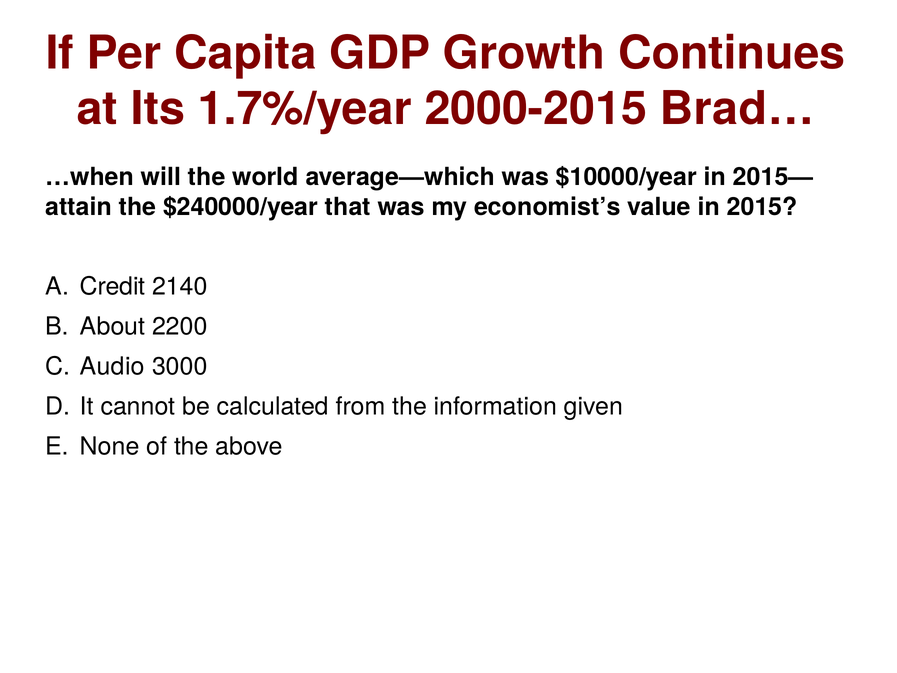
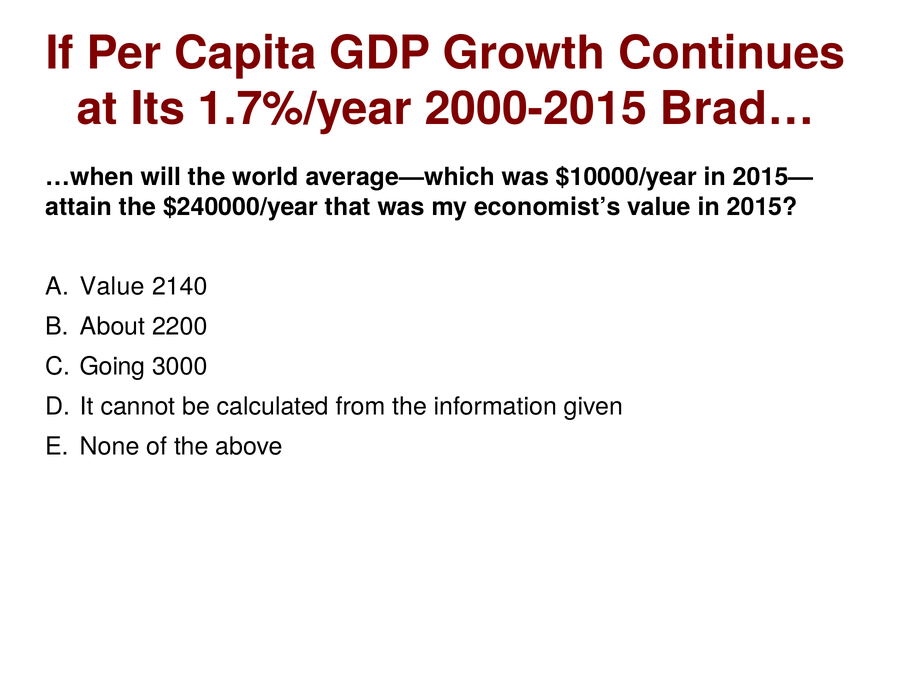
Credit: Credit -> Value (112, 287)
Audio: Audio -> Going (113, 366)
